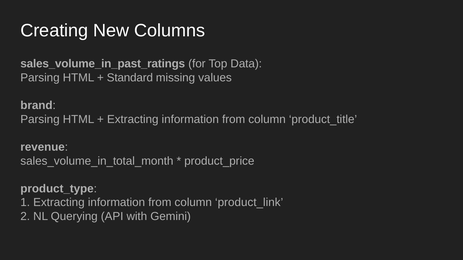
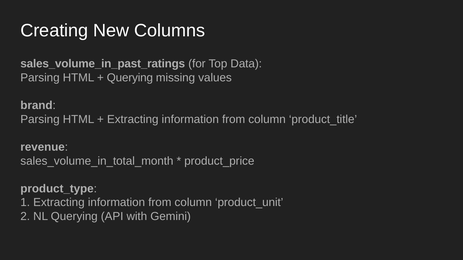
Standard: Standard -> Querying (130, 78)
product_link: product_link -> product_unit (249, 203)
